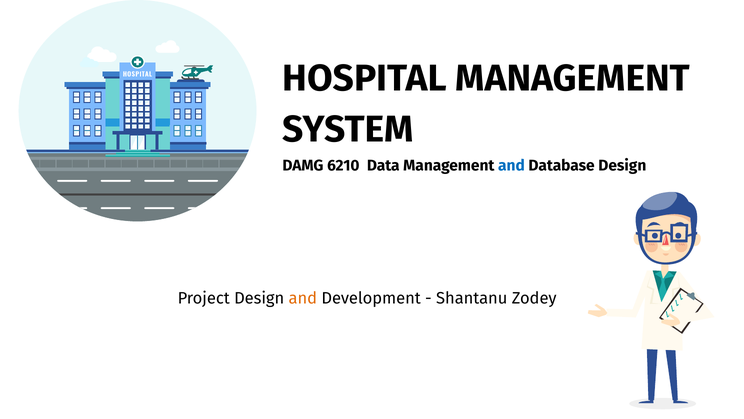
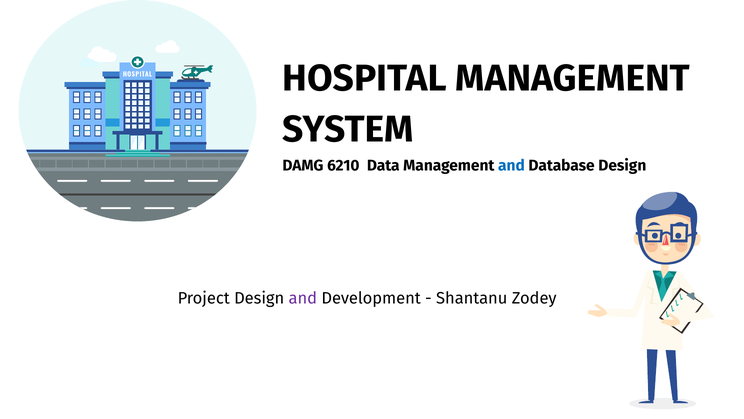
and colour: orange -> purple (303, 298)
